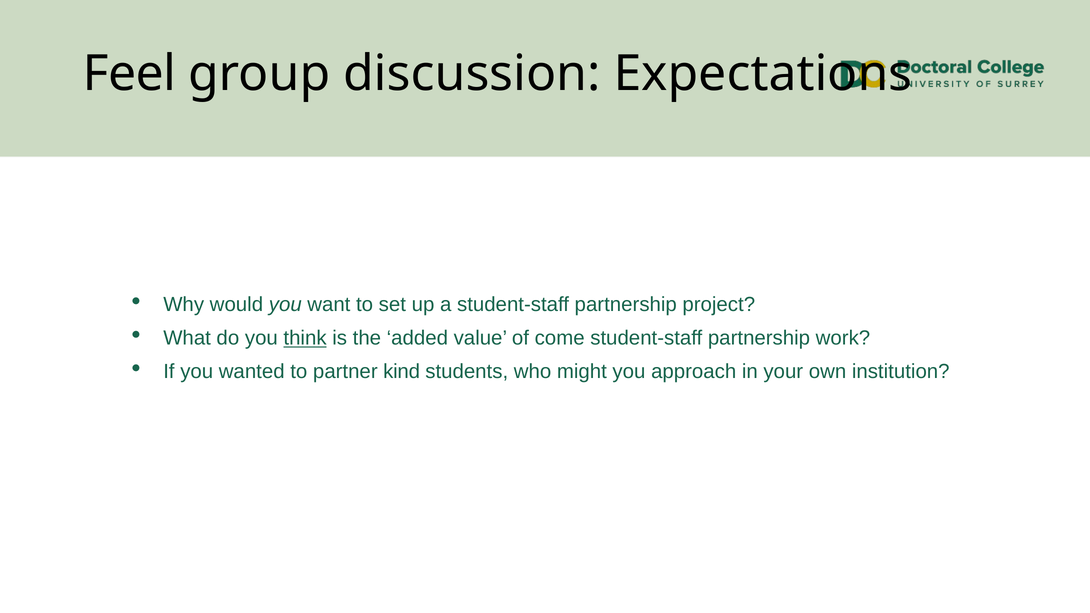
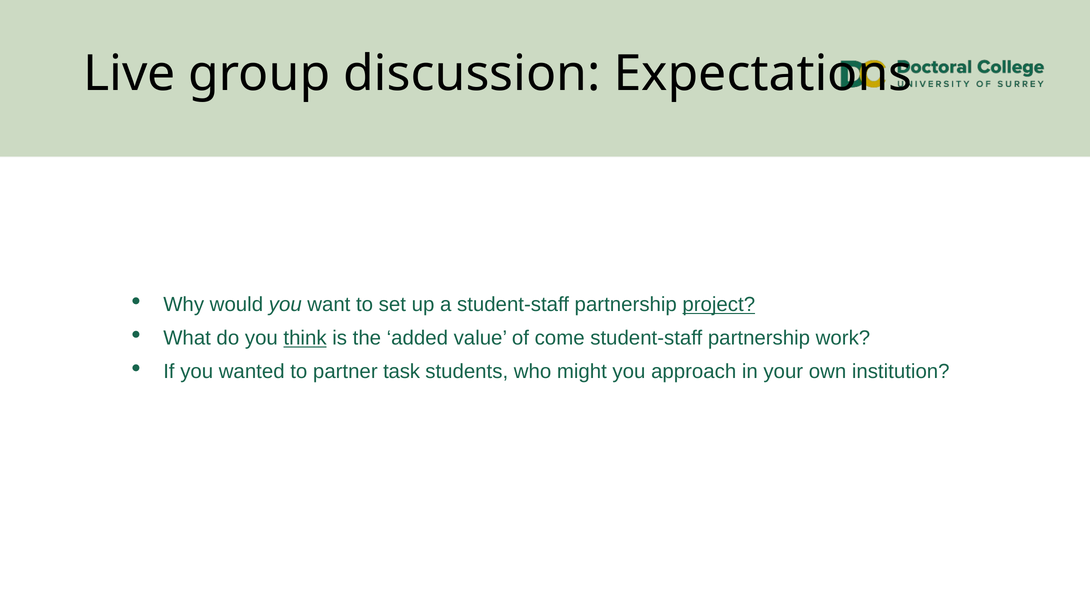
Feel: Feel -> Live (129, 74)
project underline: none -> present (719, 305)
kind: kind -> task (402, 372)
